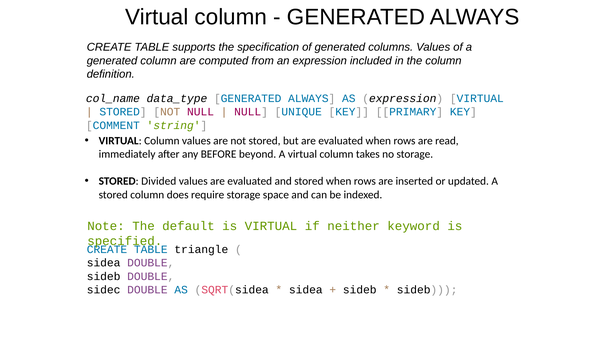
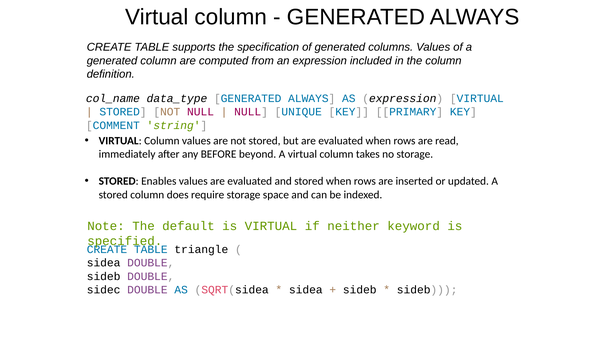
Divided: Divided -> Enables (159, 181)
